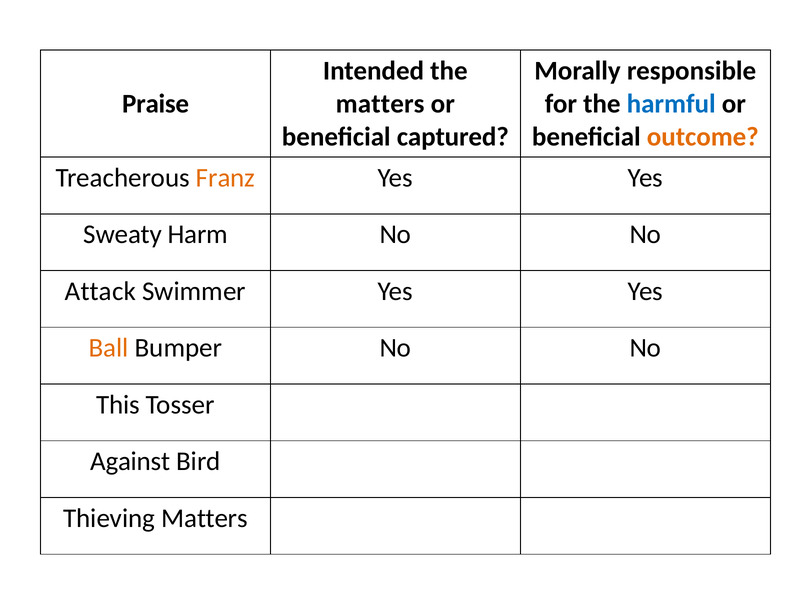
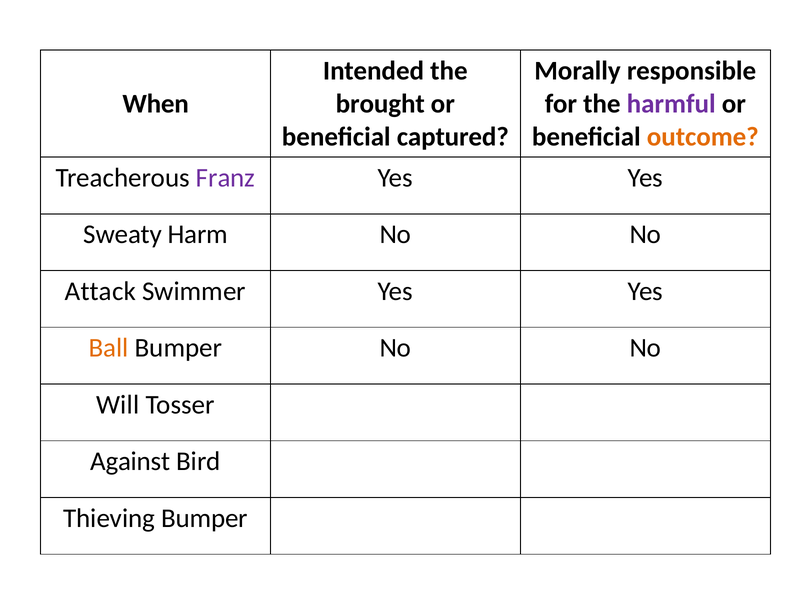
Praise: Praise -> When (156, 104)
matters: matters -> brought (380, 104)
harmful colour: blue -> purple (671, 104)
Franz colour: orange -> purple (226, 178)
This: This -> Will (118, 405)
Thieving Matters: Matters -> Bumper (205, 519)
